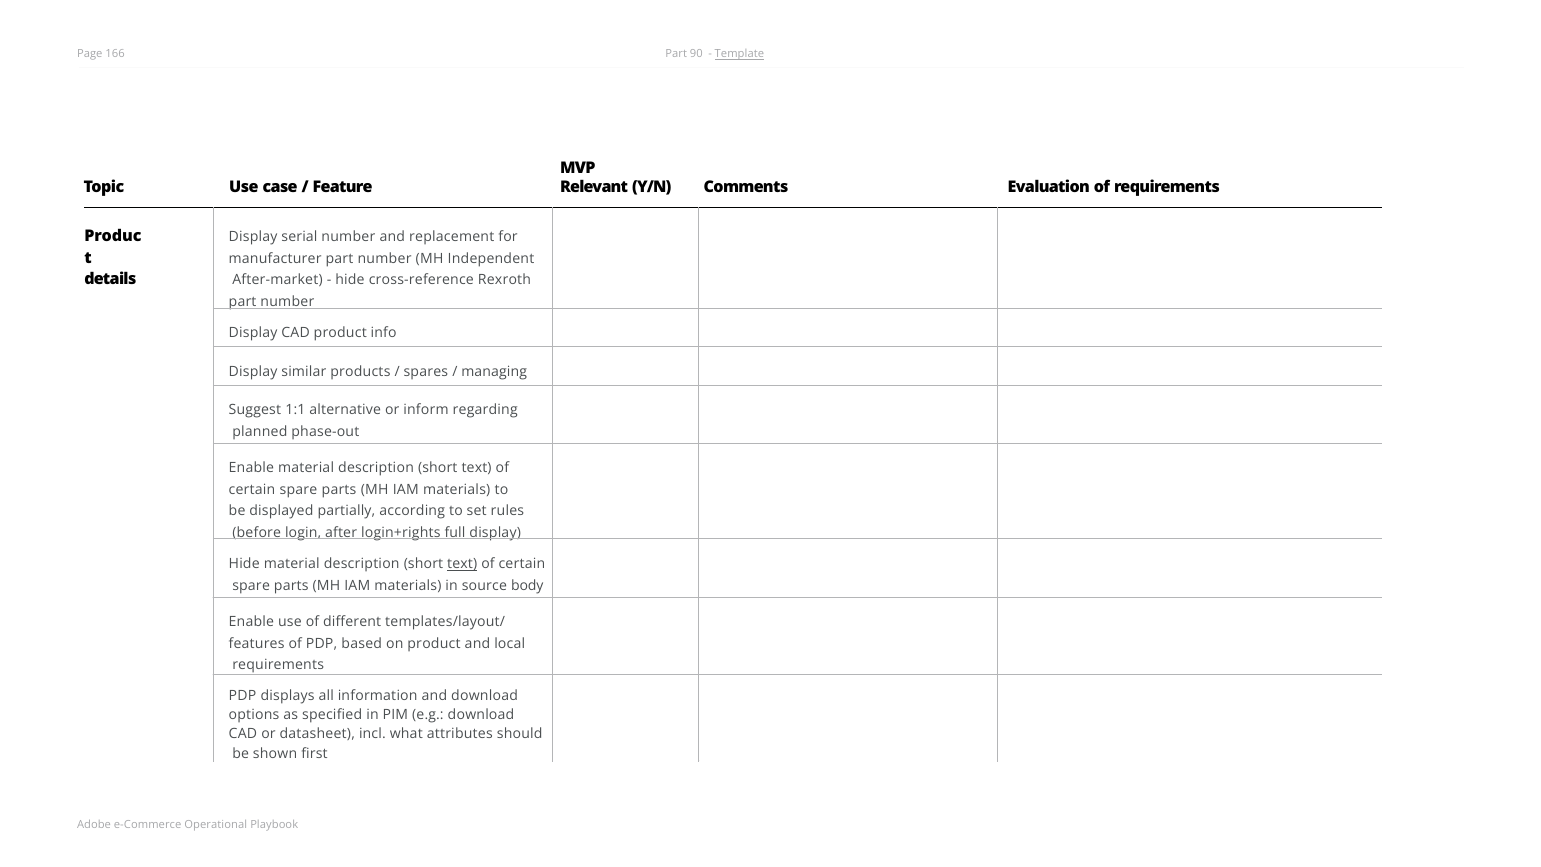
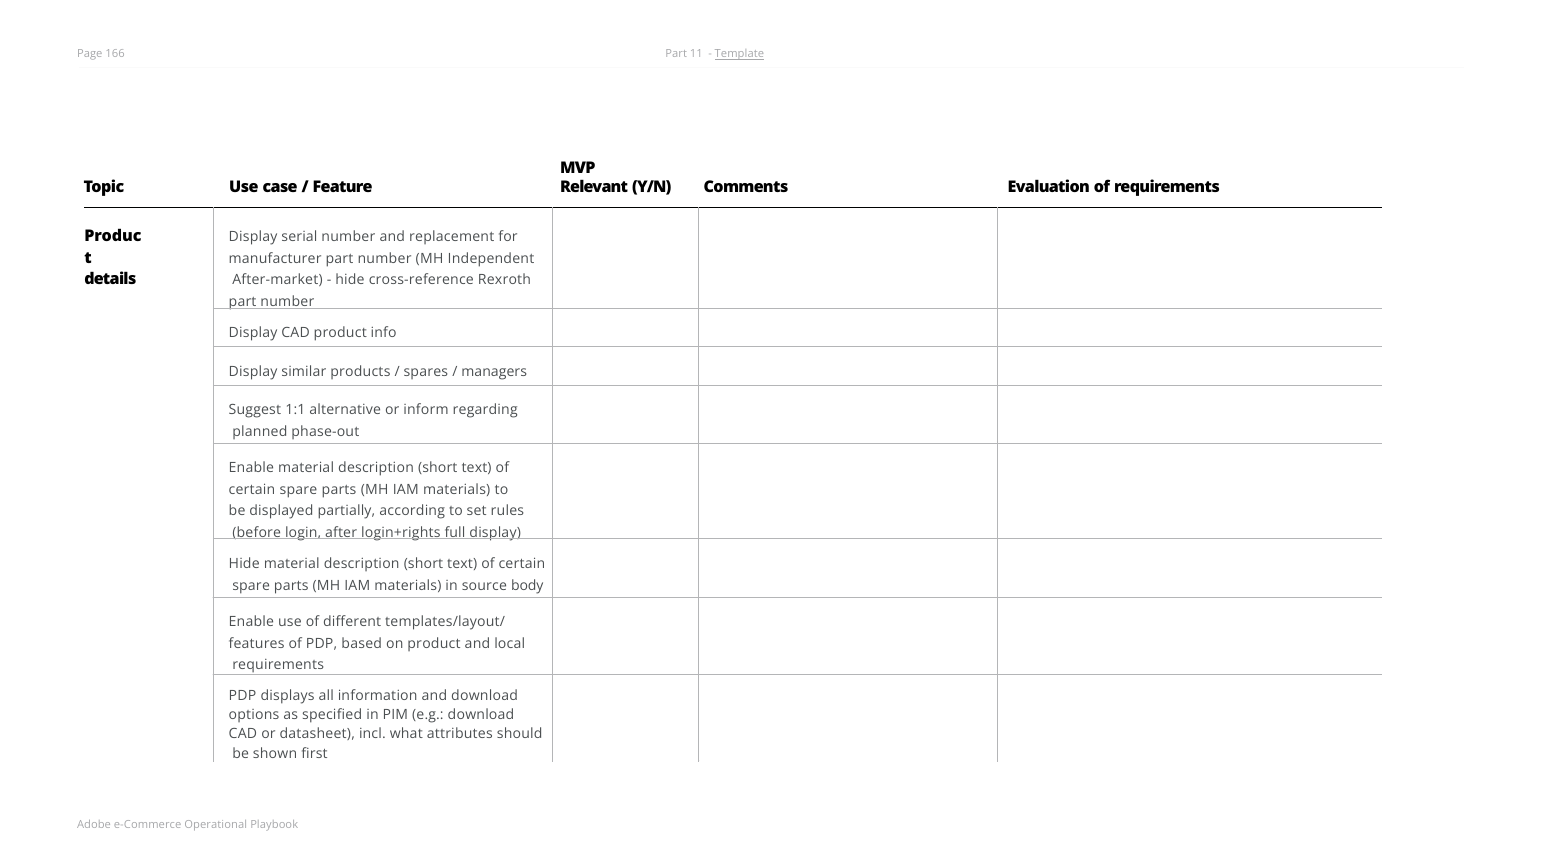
90: 90 -> 11 (696, 54)
managing: managing -> managers (494, 371)
text underline: present -> none (462, 564)
